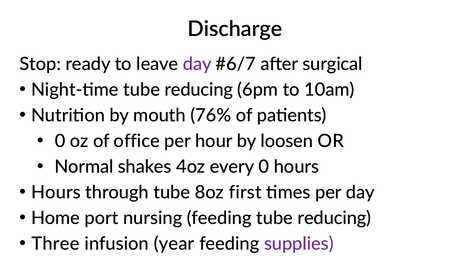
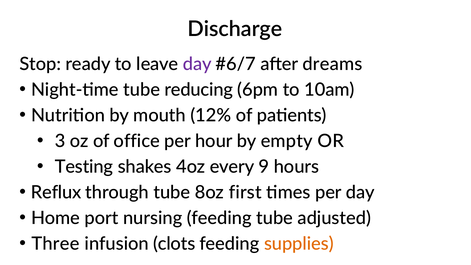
surgical: surgical -> dreams (332, 64)
76%: 76% -> 12% (211, 115)
0: 0 -> 3 (60, 141)
loosen: loosen -> empty (287, 141)
Normal: Normal -> Testing (84, 167)
every 0: 0 -> 9 (264, 167)
Hours: Hours -> Reflux (56, 192)
feeding tube reducing: reducing -> adjusted (334, 218)
year: year -> clots (174, 244)
supplies colour: purple -> orange (299, 244)
